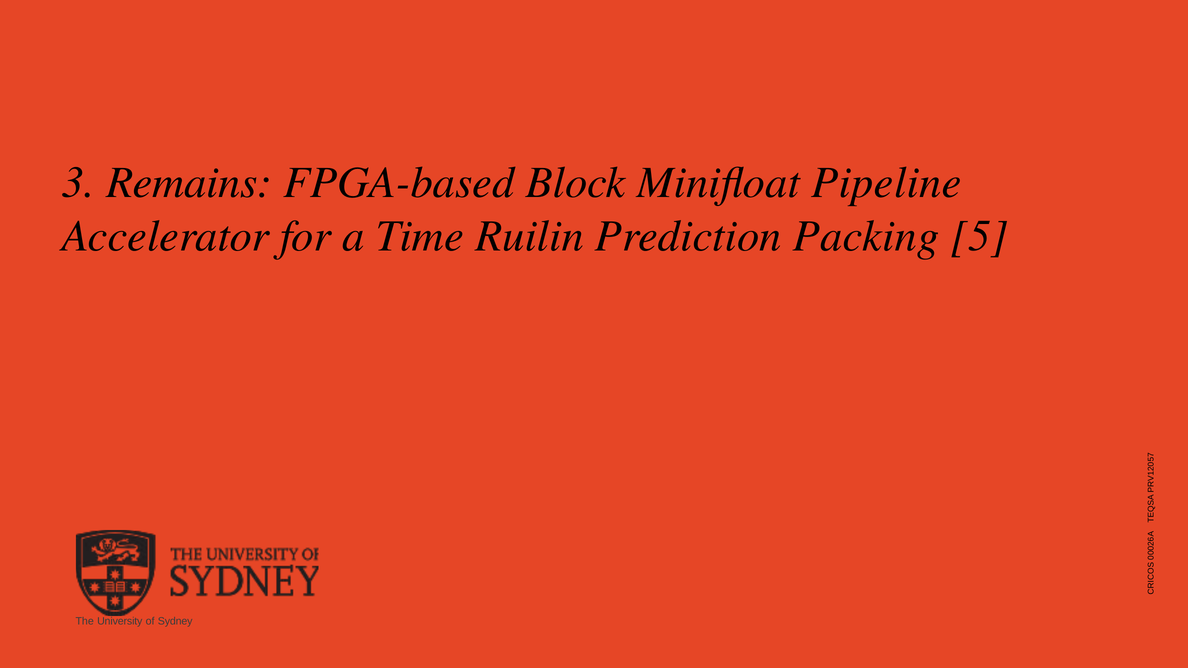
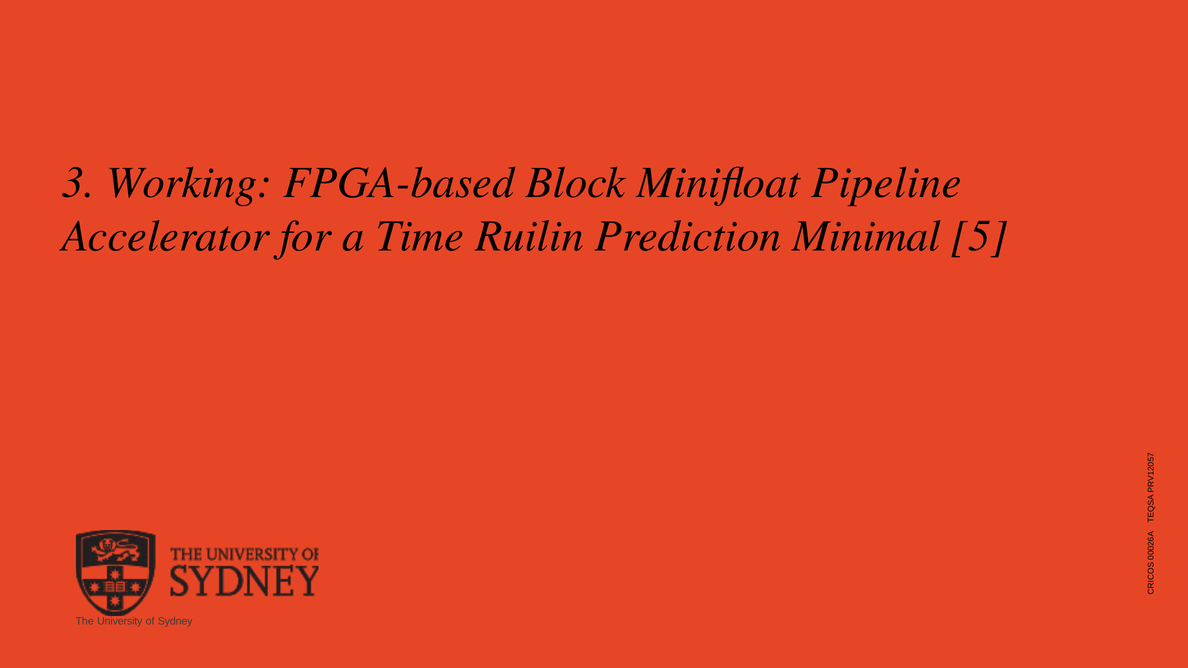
Remains: Remains -> Working (189, 183)
Packing: Packing -> Minimal (866, 236)
